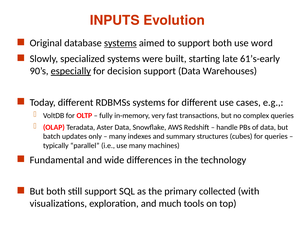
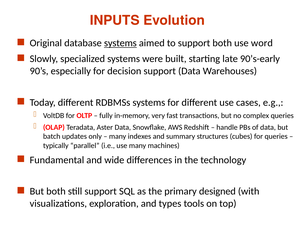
61’s-early: 61’s-early -> 90’s-early (260, 59)
especially underline: present -> none (71, 71)
collected: collected -> designed (217, 192)
much: much -> types (170, 204)
